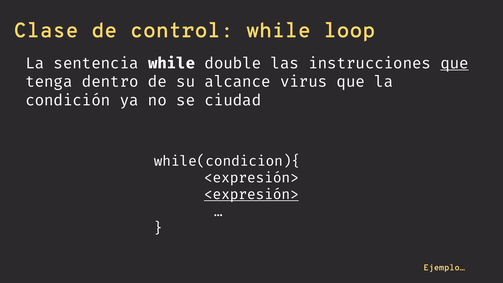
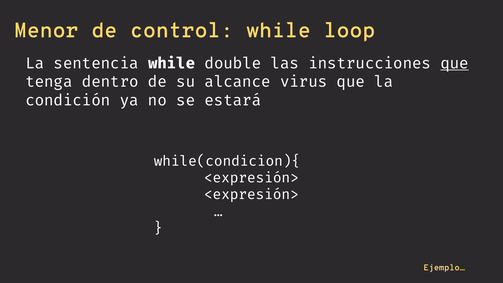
Clase: Clase -> Menor (46, 30)
ciudad: ciudad -> estará (233, 100)
<expresión> underline: present -> none (251, 195)
